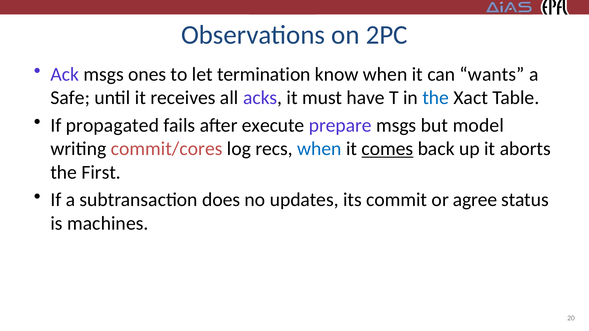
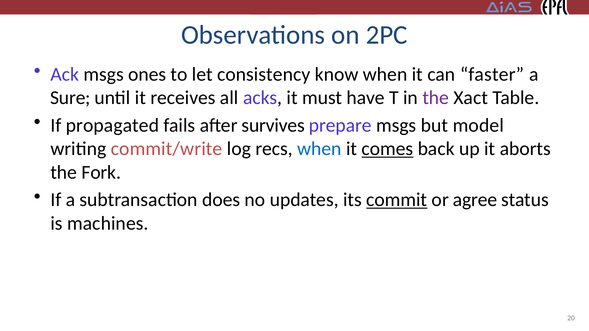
termination: termination -> consistency (264, 74)
wants: wants -> faster (492, 74)
Safe: Safe -> Sure (70, 98)
the colour: blue -> purple (436, 98)
execute: execute -> survives (273, 125)
commit/cores: commit/cores -> commit/write (167, 149)
First: First -> Fork (101, 172)
commit underline: none -> present (397, 200)
